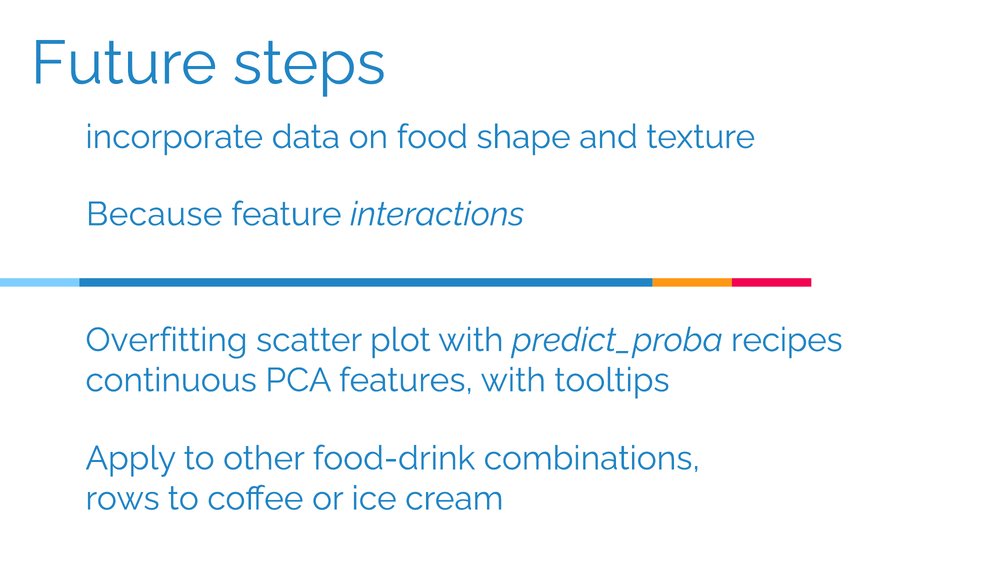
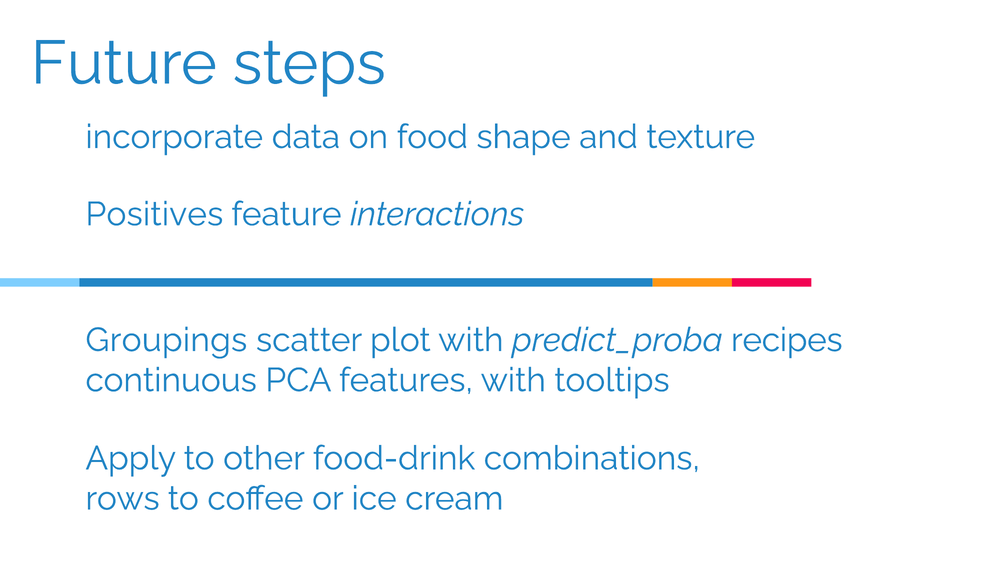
Because: Because -> Positives (154, 214)
Overfitting: Overfitting -> Groupings (166, 340)
